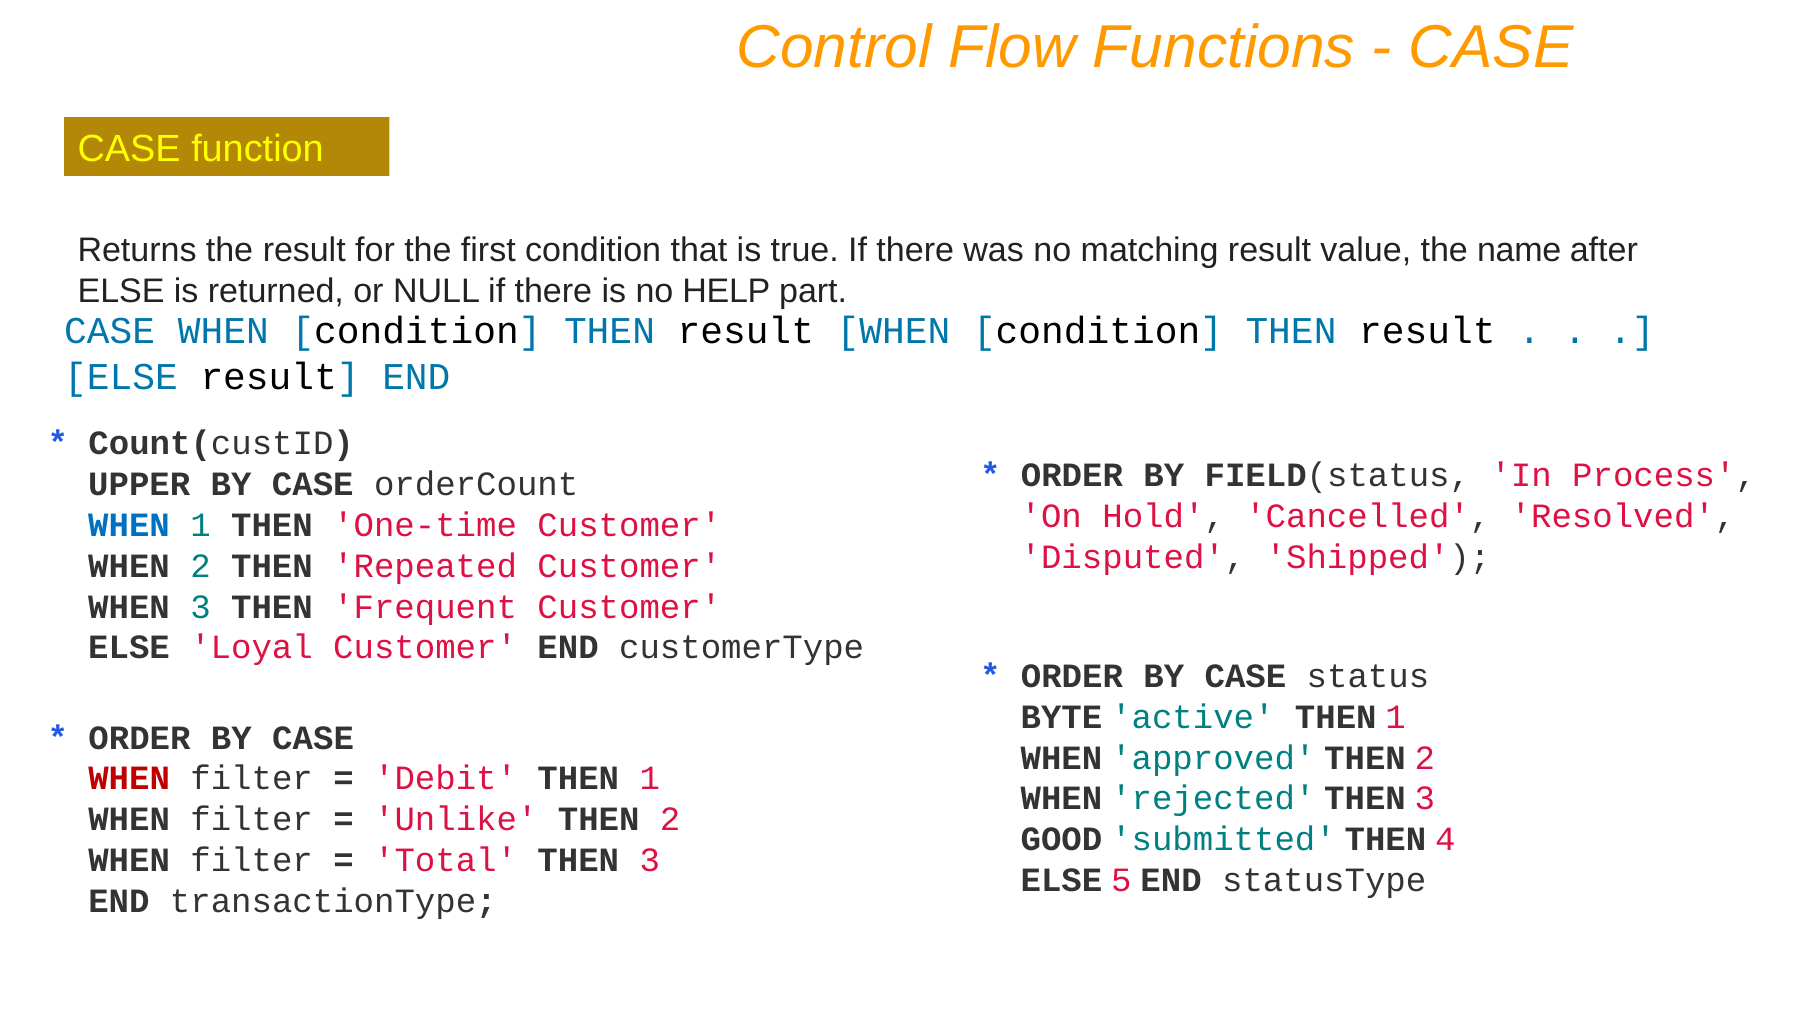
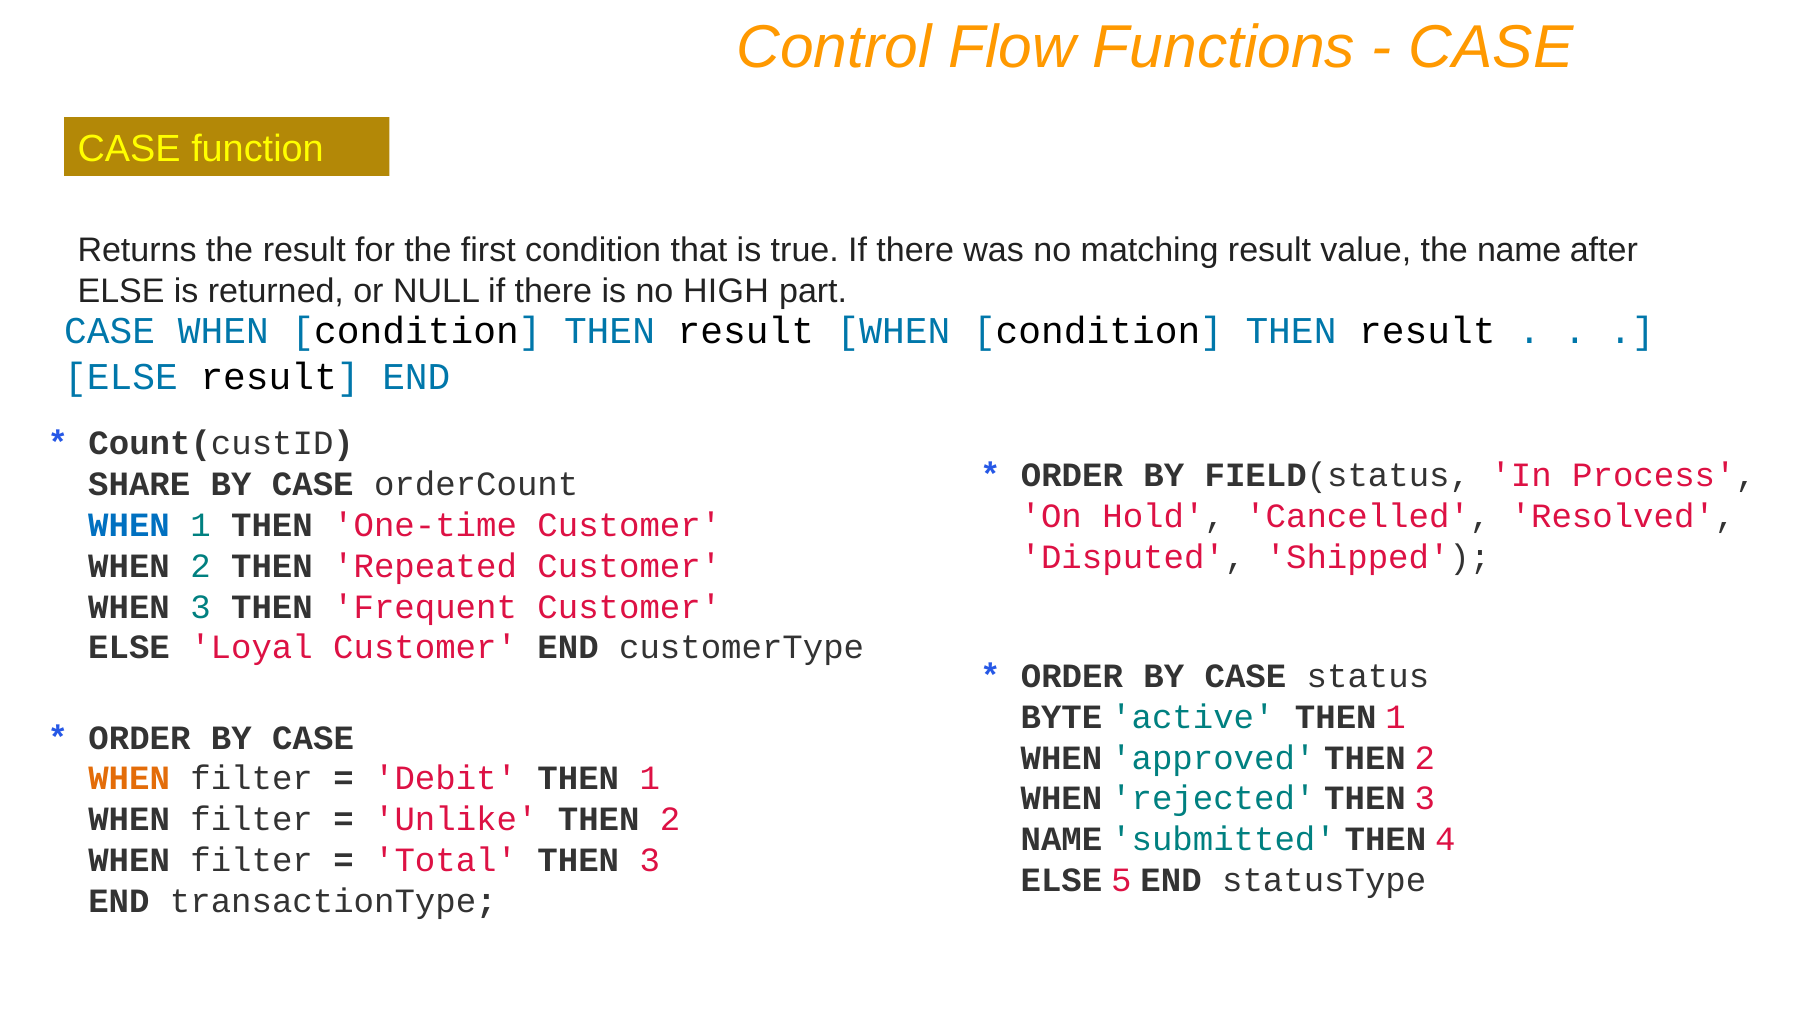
HELP: HELP -> HIGH (726, 292)
UPPER: UPPER -> SHARE (139, 484)
WHEN colour: red -> orange (129, 779)
GOOD: GOOD -> NAME (1061, 840)
